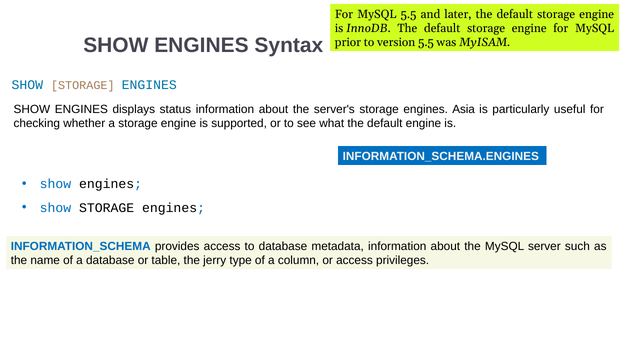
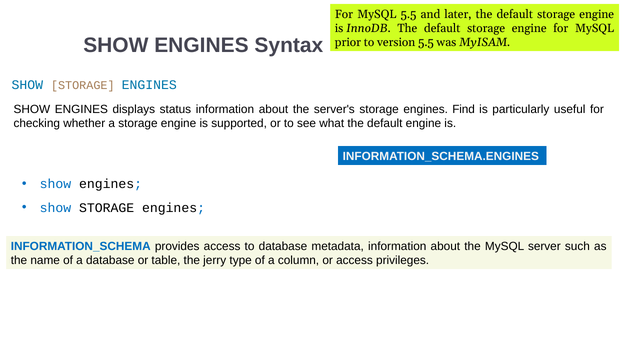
Asia: Asia -> Find (464, 109)
